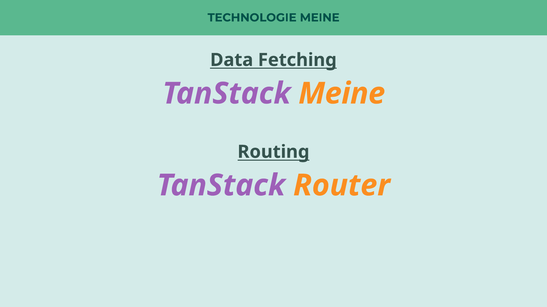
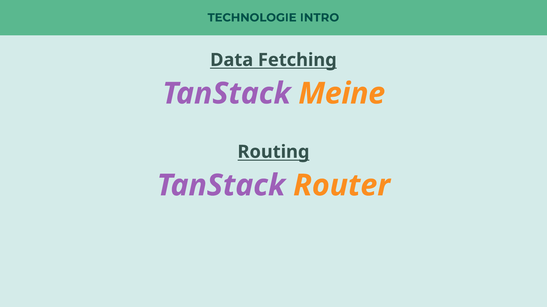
TECHNOLOGIE MEINE: MEINE -> INTRO (320, 18)
